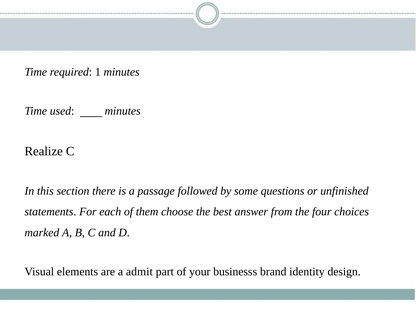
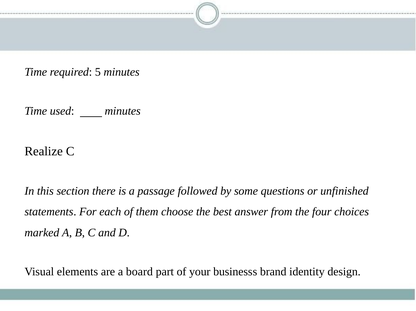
1: 1 -> 5 (98, 72)
admit: admit -> board (139, 272)
